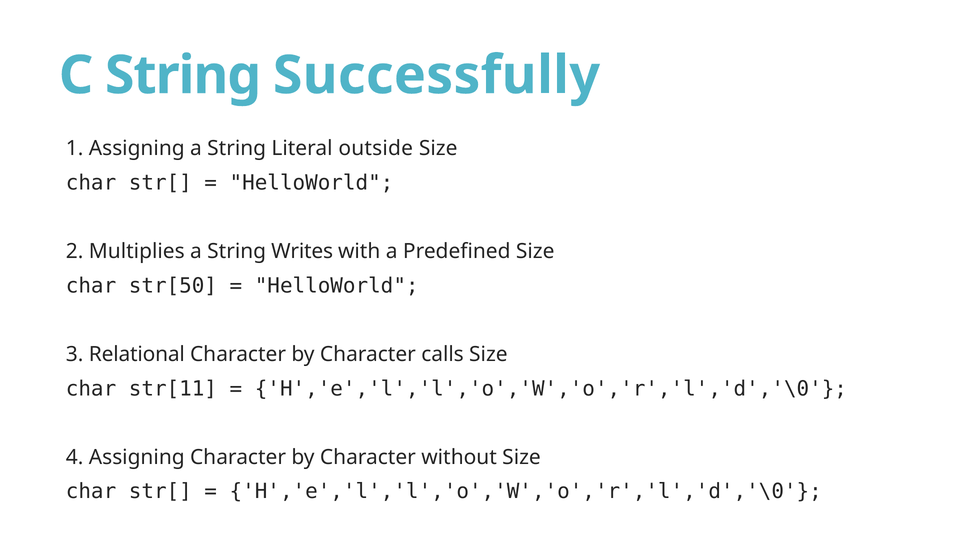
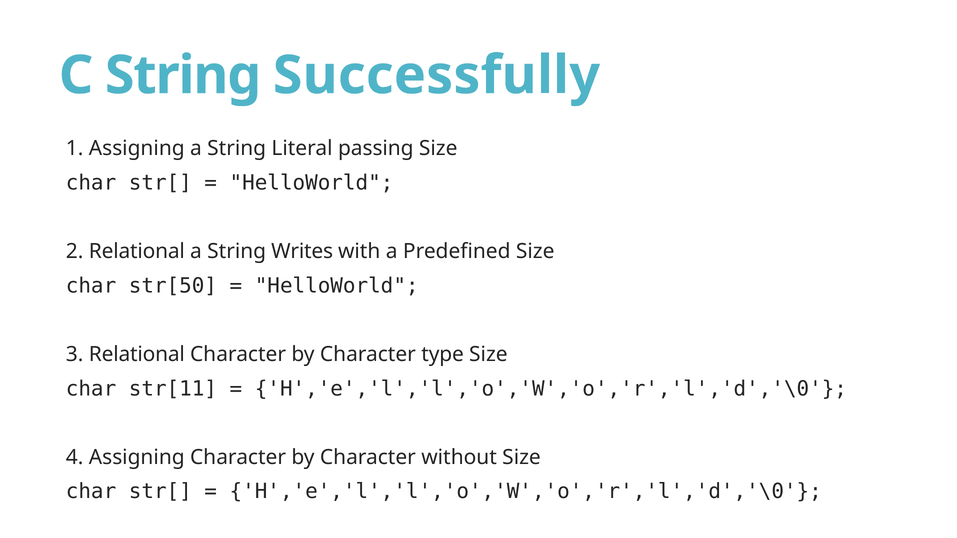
outside: outside -> passing (376, 149)
2 Multiplies: Multiplies -> Relational (137, 252)
calls: calls -> type (443, 355)
